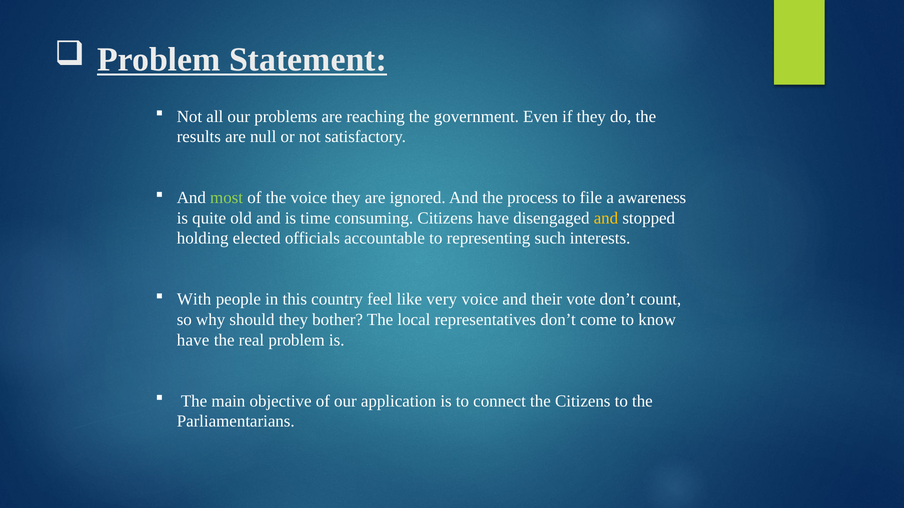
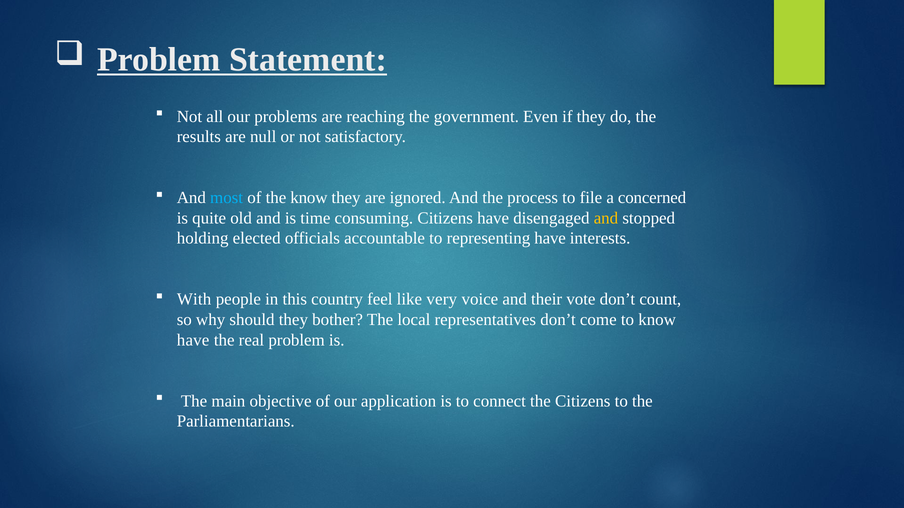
most colour: light green -> light blue (227, 198)
the voice: voice -> know (309, 198)
awareness: awareness -> concerned (652, 198)
representing such: such -> have (550, 239)
